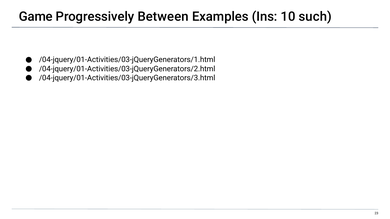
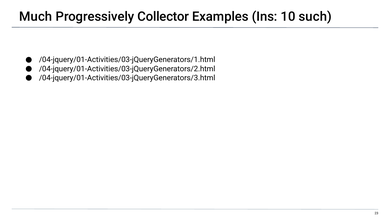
Game: Game -> Much (36, 17)
Between: Between -> Collector (163, 17)
